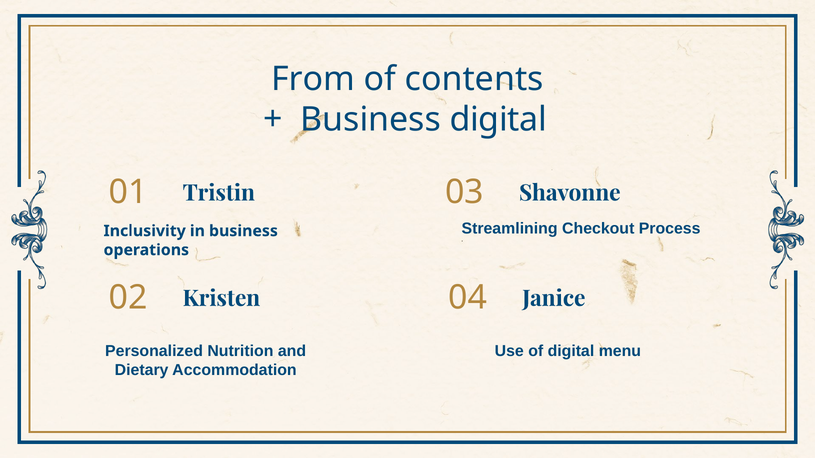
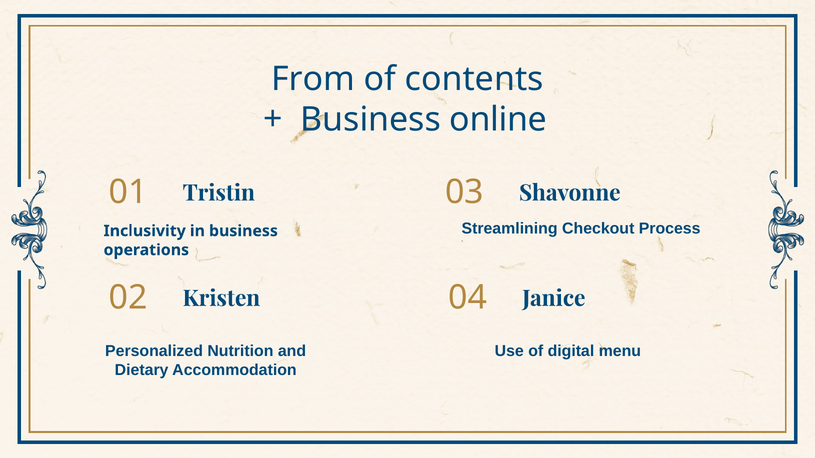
Business digital: digital -> online (498, 120)
